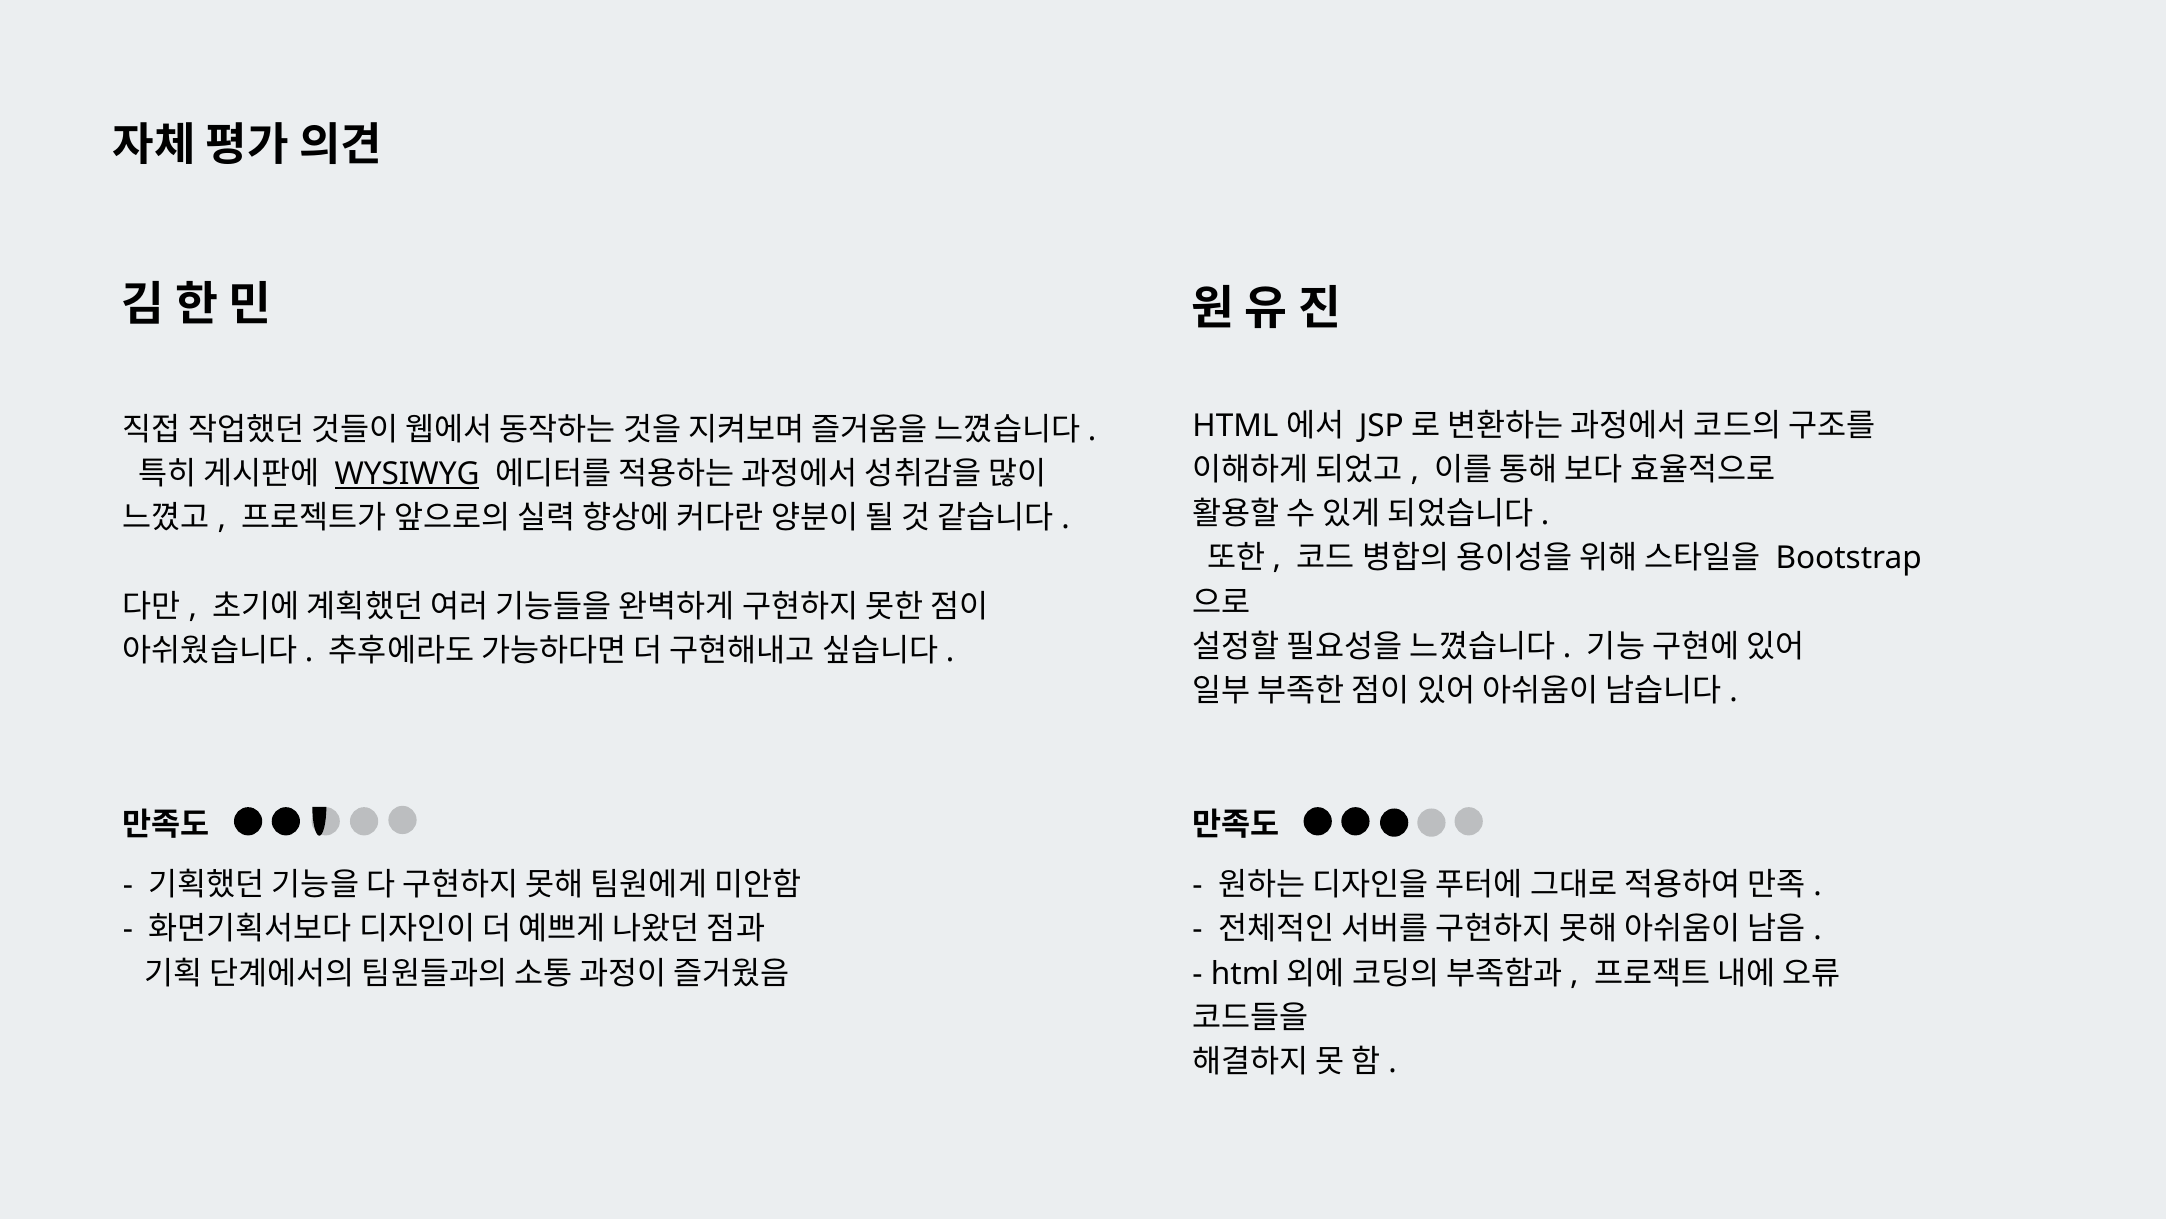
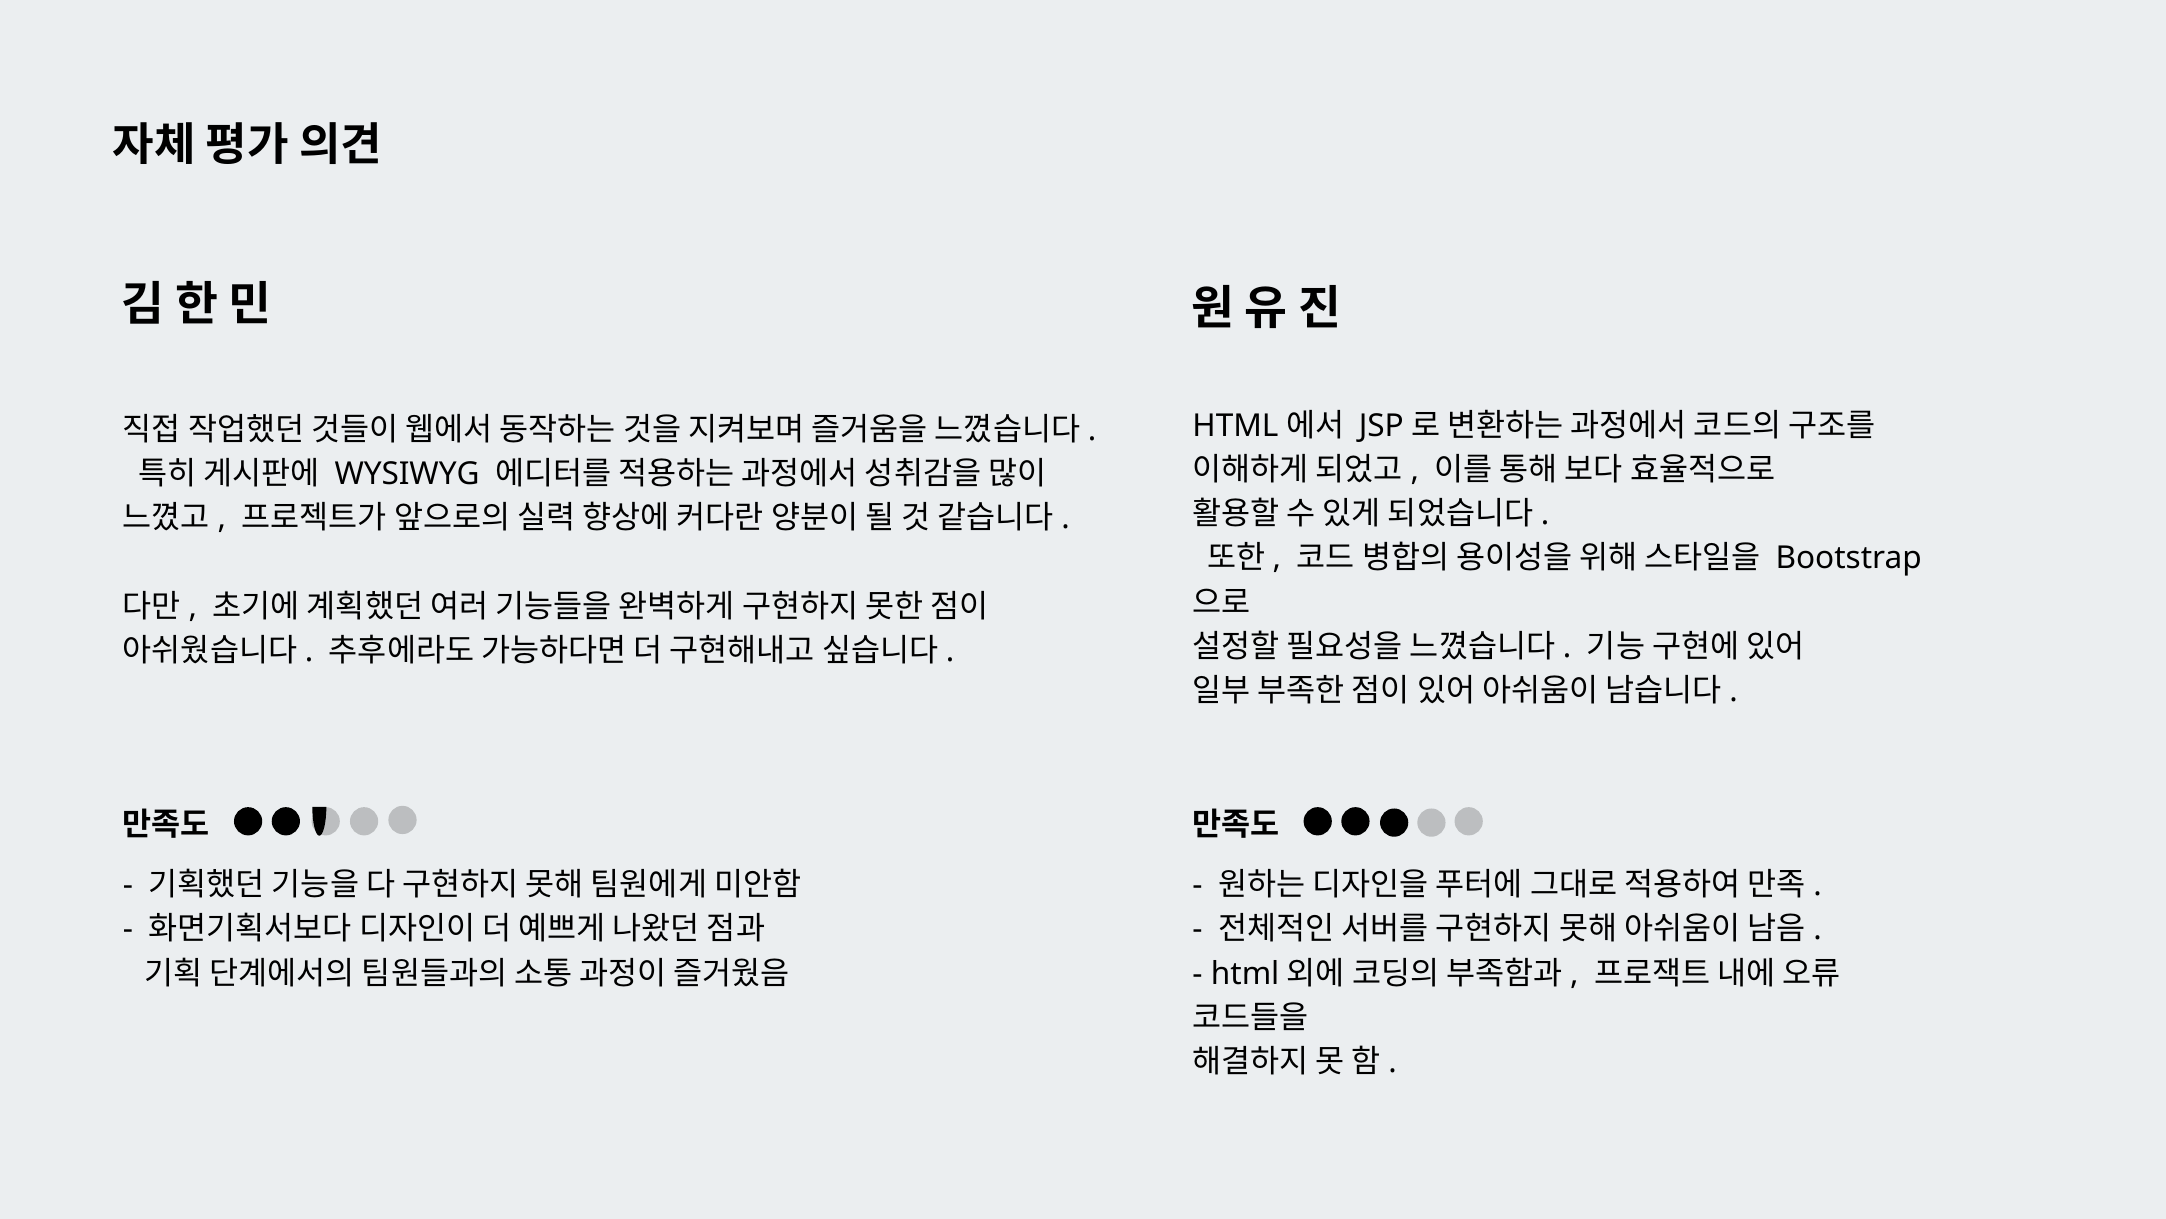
WYSIWYG underline: present -> none (407, 474)
